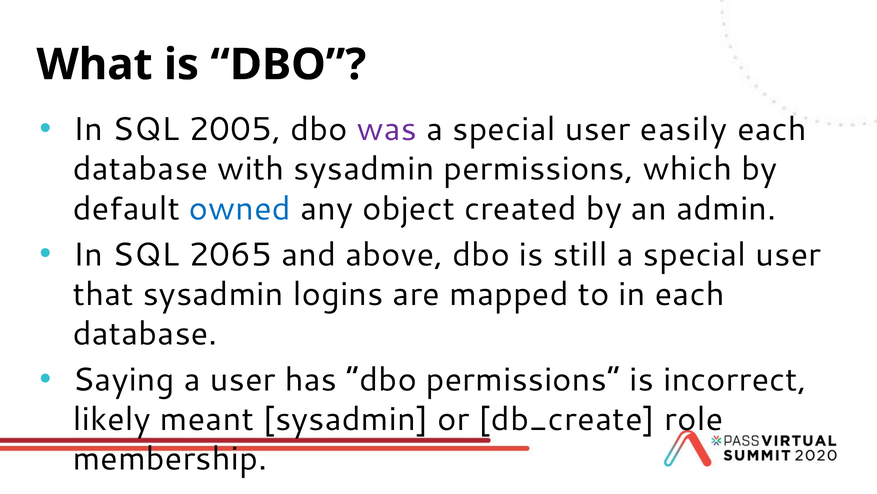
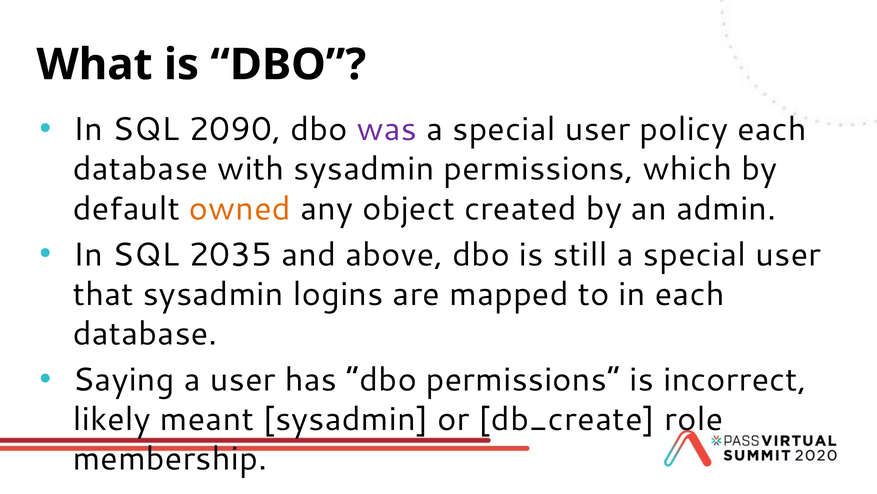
2005: 2005 -> 2090 (235, 129)
easily: easily -> policy (684, 129)
owned colour: blue -> orange (240, 208)
2065: 2065 -> 2035 (230, 254)
